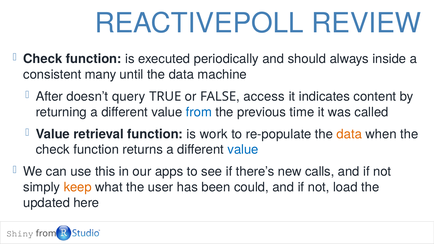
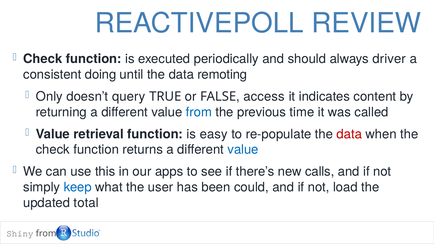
inside: inside -> driver (389, 59)
many: many -> doing (101, 75)
machine: machine -> remoting (222, 75)
After: After -> Only (49, 97)
work: work -> easy (214, 134)
data colour: orange -> red (349, 134)
keep colour: orange -> blue (78, 187)
here: here -> total (86, 203)
